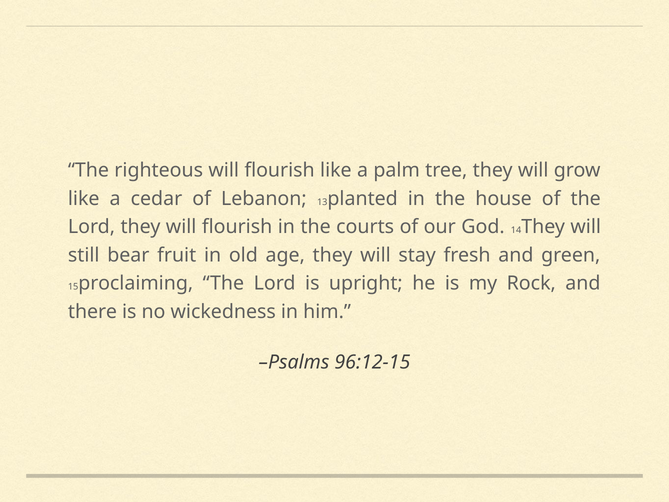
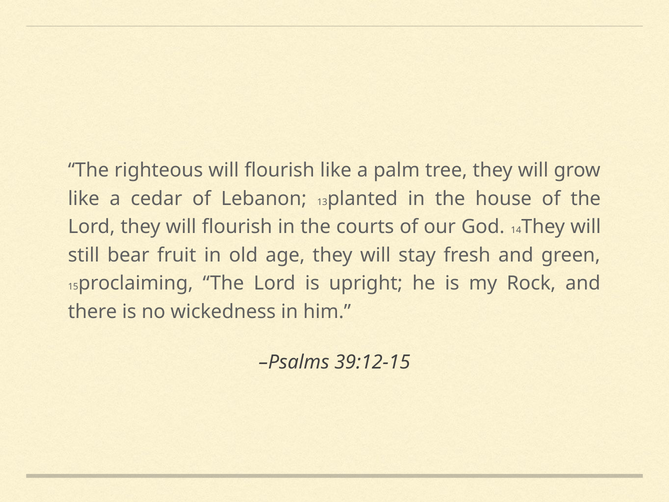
96:12-15: 96:12-15 -> 39:12-15 (372, 362)
